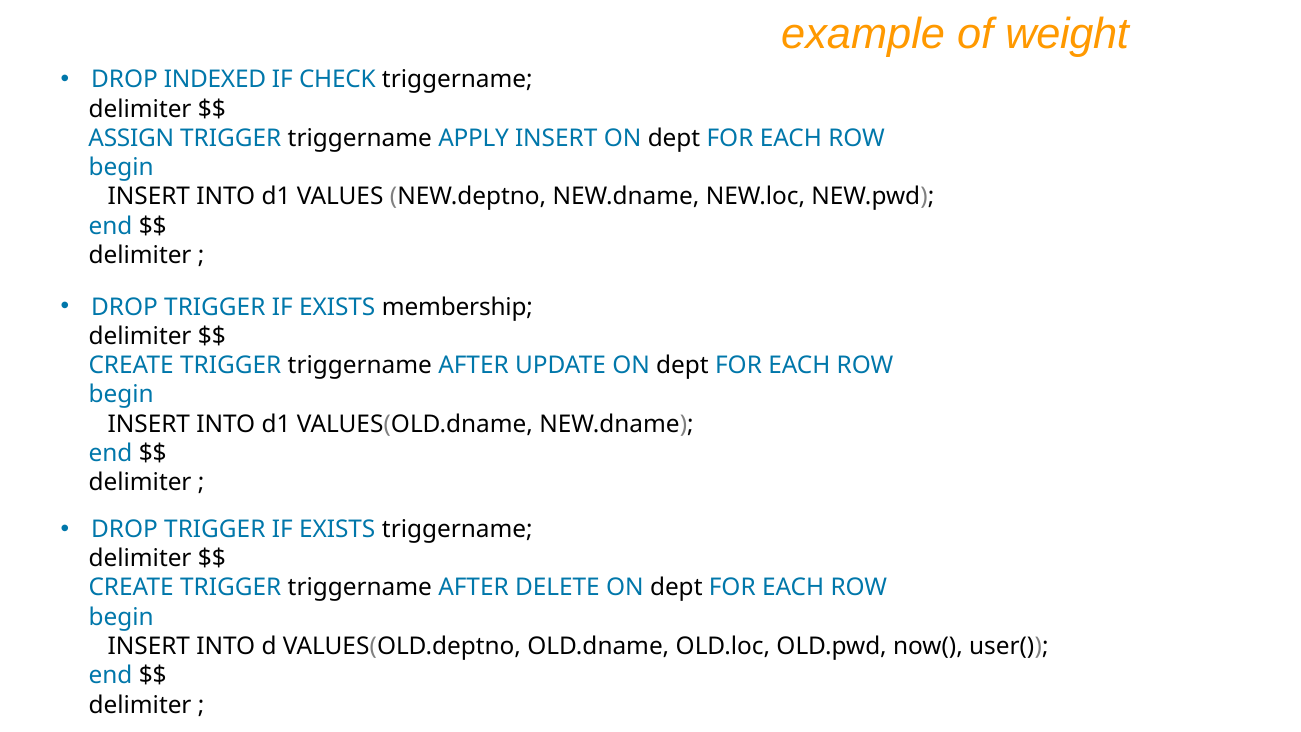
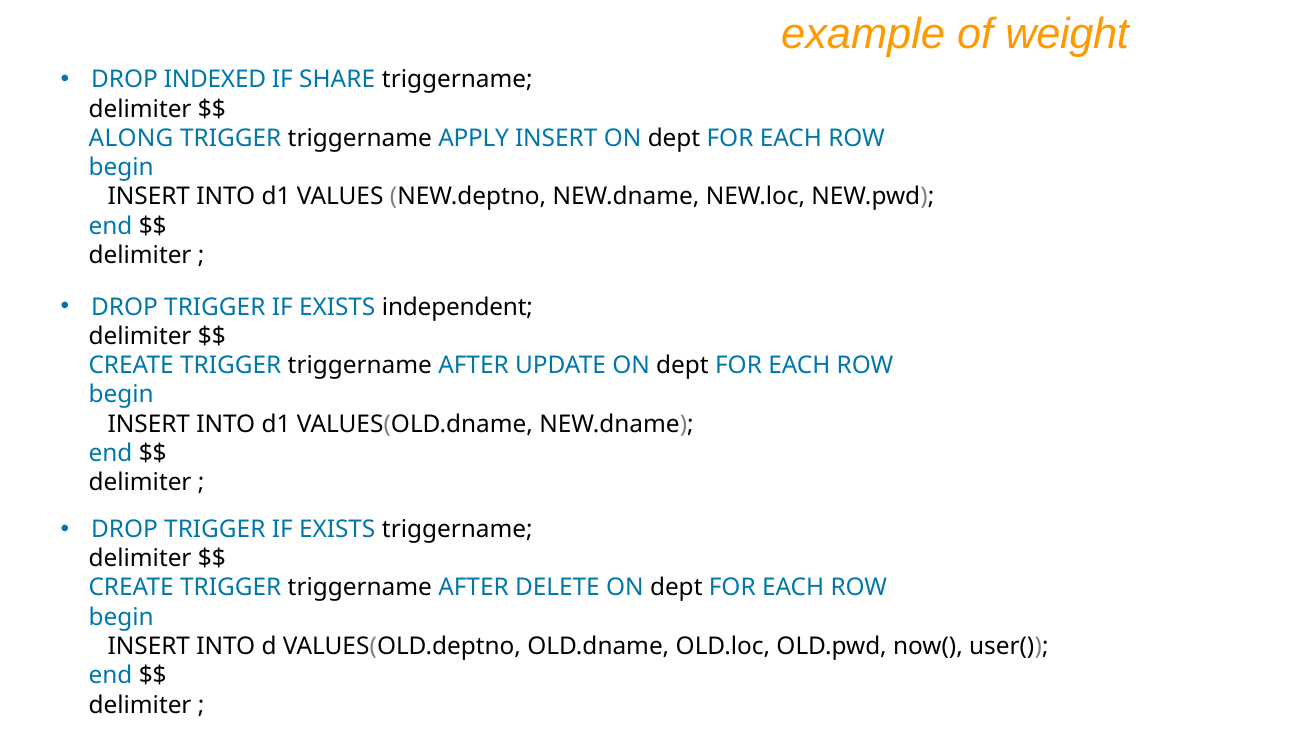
CHECK: CHECK -> SHARE (337, 80)
ASSIGN: ASSIGN -> ALONG (131, 138)
membership: membership -> independent (457, 307)
